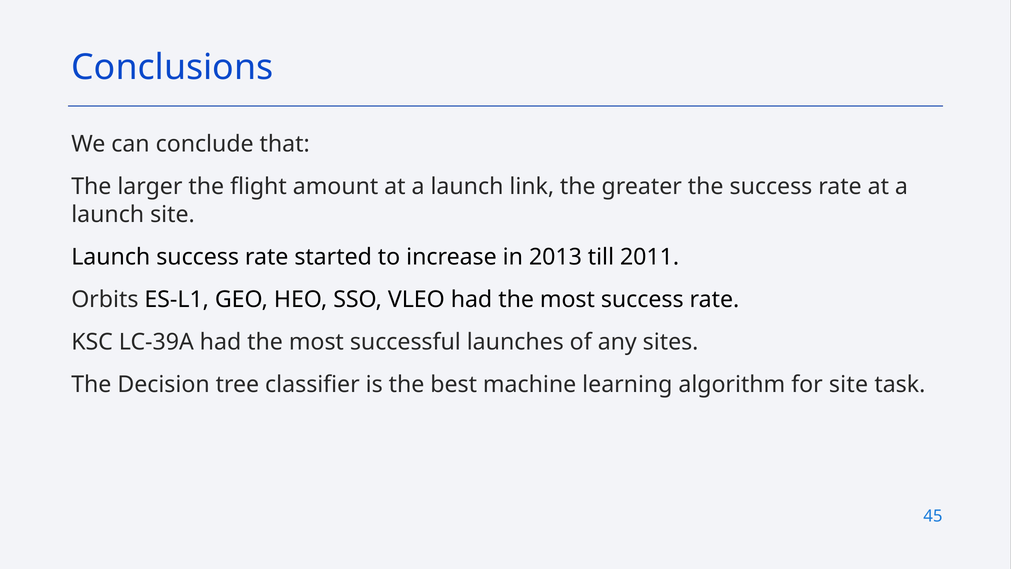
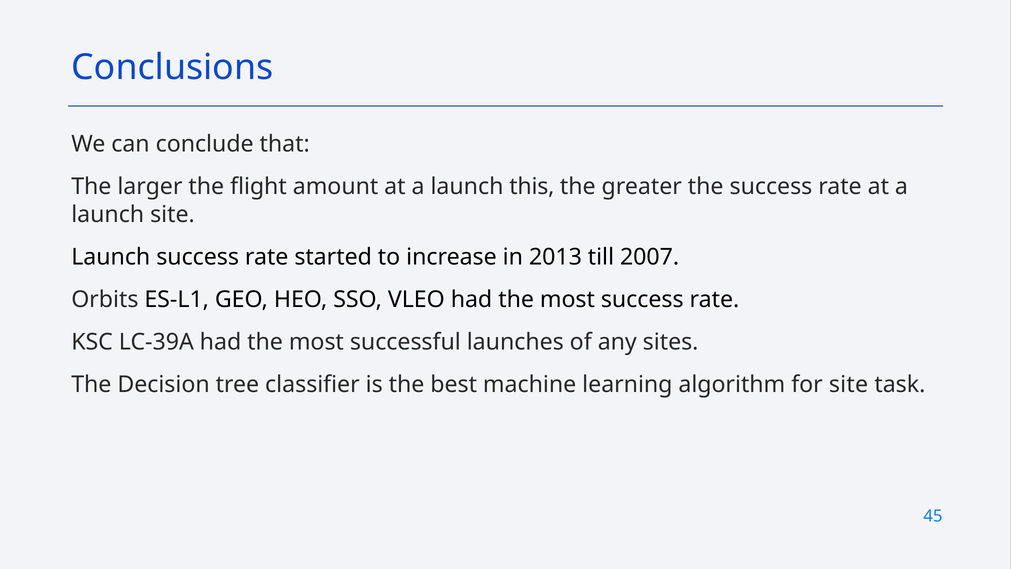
link: link -> this (532, 187)
2011: 2011 -> 2007 (650, 257)
